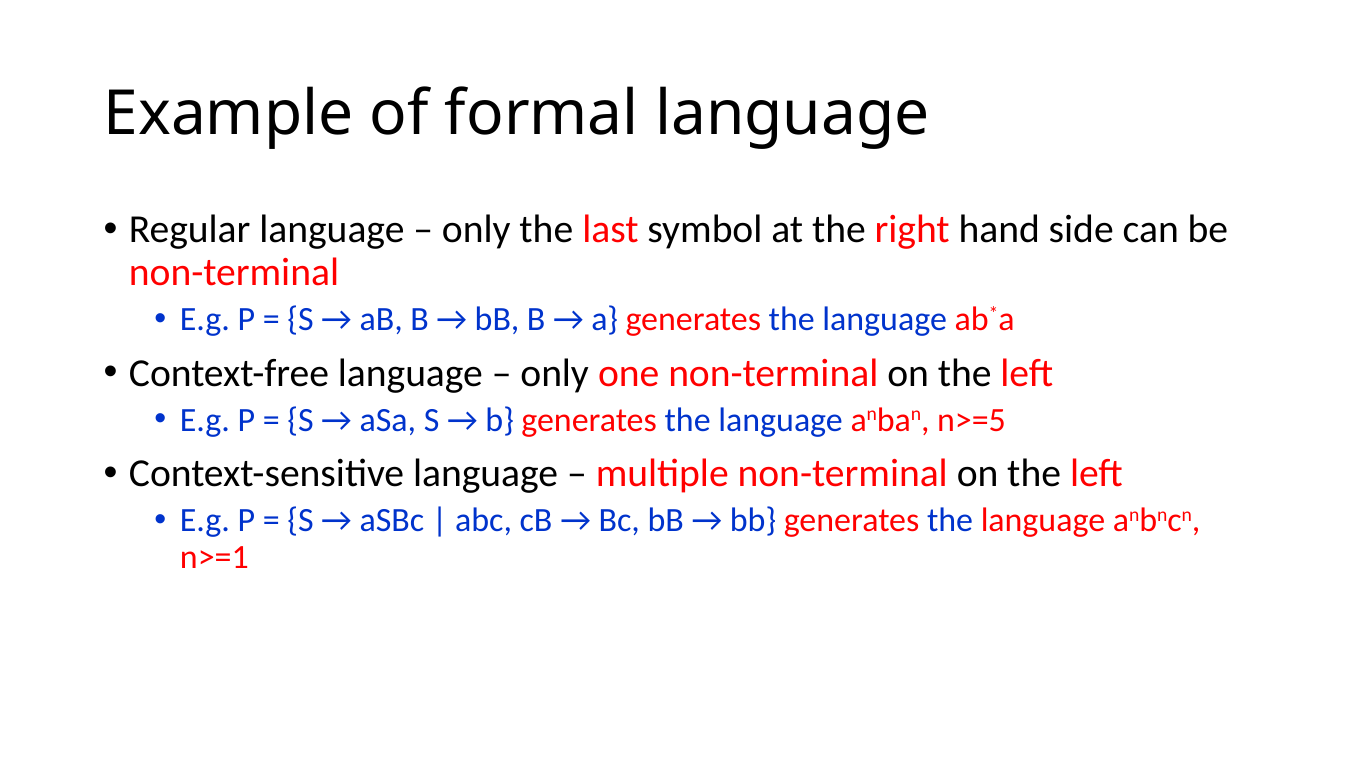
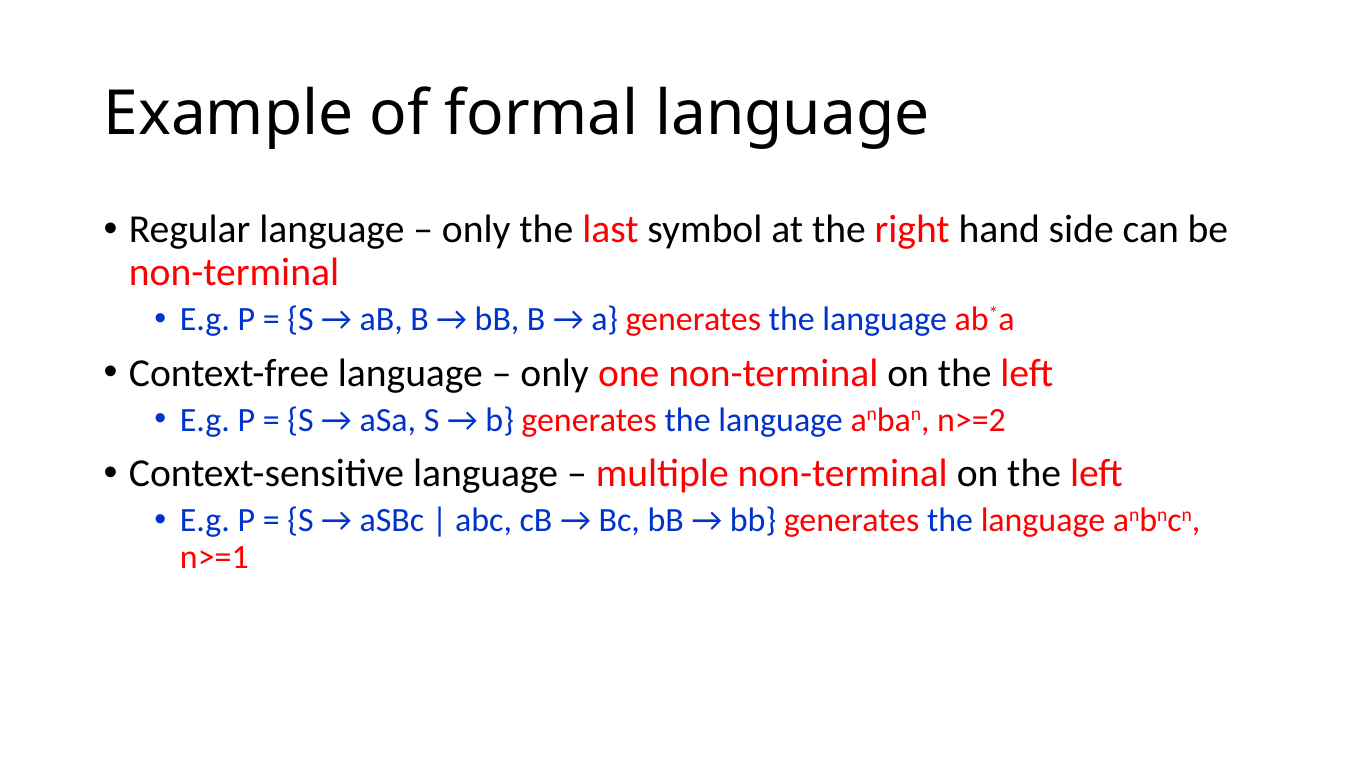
n>=5: n>=5 -> n>=2 (972, 420)
